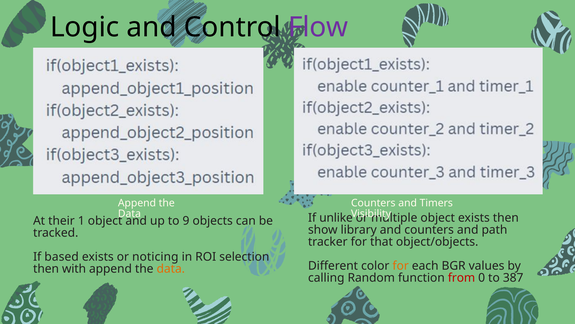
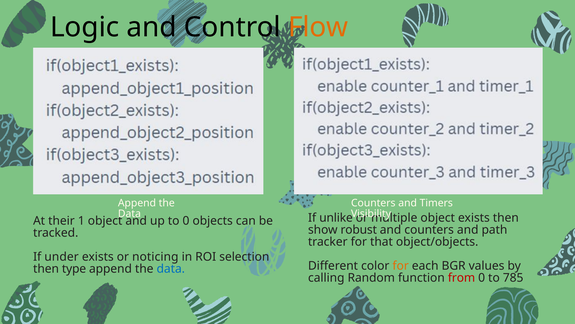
Flow colour: purple -> orange (318, 27)
to 9: 9 -> 0 (186, 220)
library: library -> robust (359, 230)
based: based -> under (62, 256)
with: with -> type (74, 268)
data colour: orange -> blue (171, 268)
387: 387 -> 785 (513, 277)
